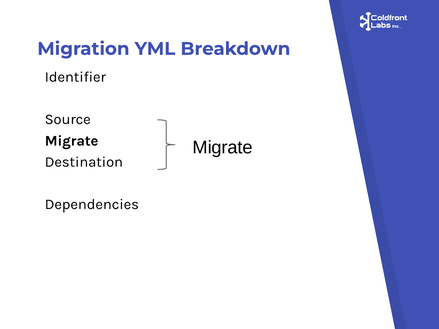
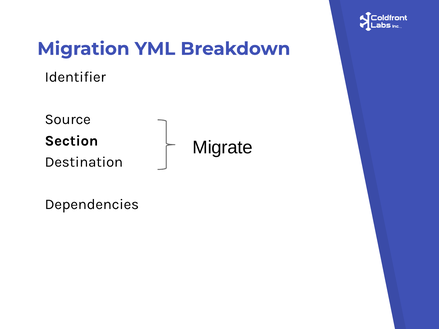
Migrate: Migrate -> Section (71, 141)
